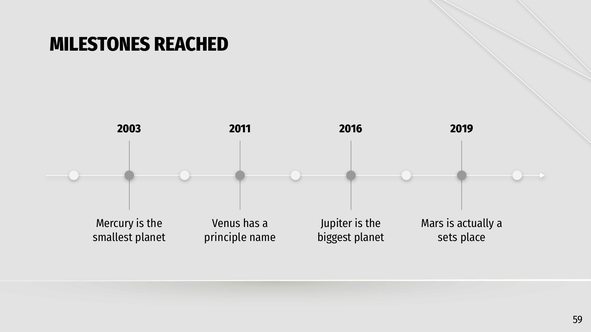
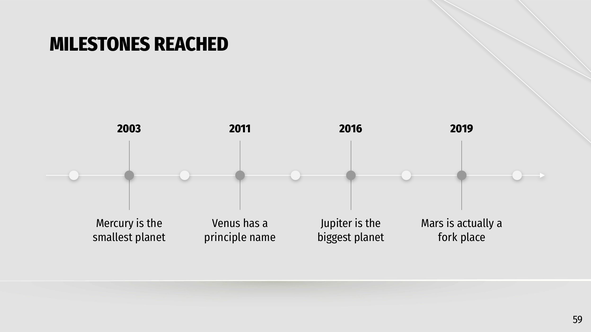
sets: sets -> fork (448, 238)
